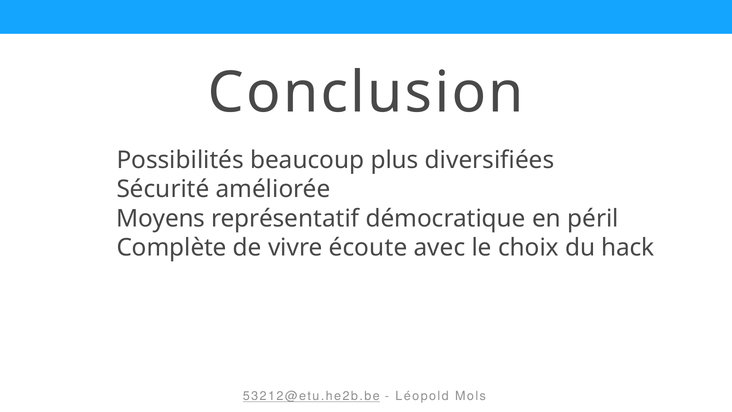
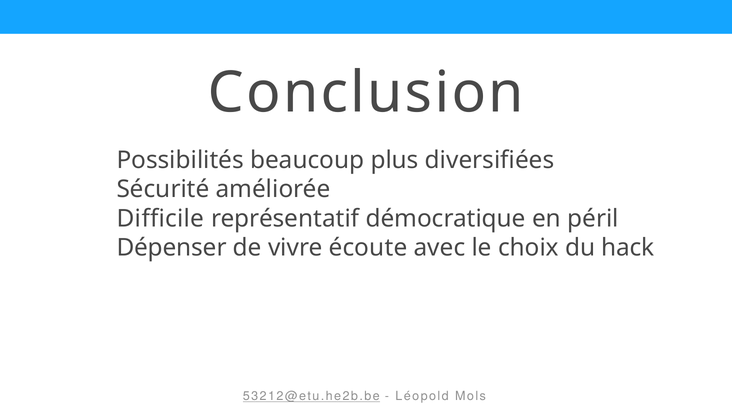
Moyens: Moyens -> Difficile (161, 219)
Complète: Complète -> Dépenser (172, 248)
